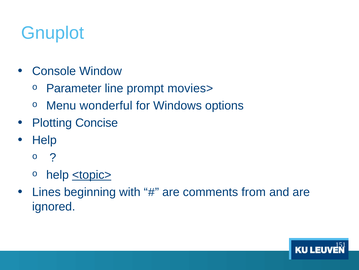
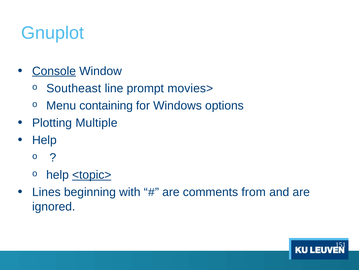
Console underline: none -> present (54, 71)
Parameter: Parameter -> Southeast (74, 88)
wonderful: wonderful -> containing (106, 105)
Concise: Concise -> Multiple (96, 123)
